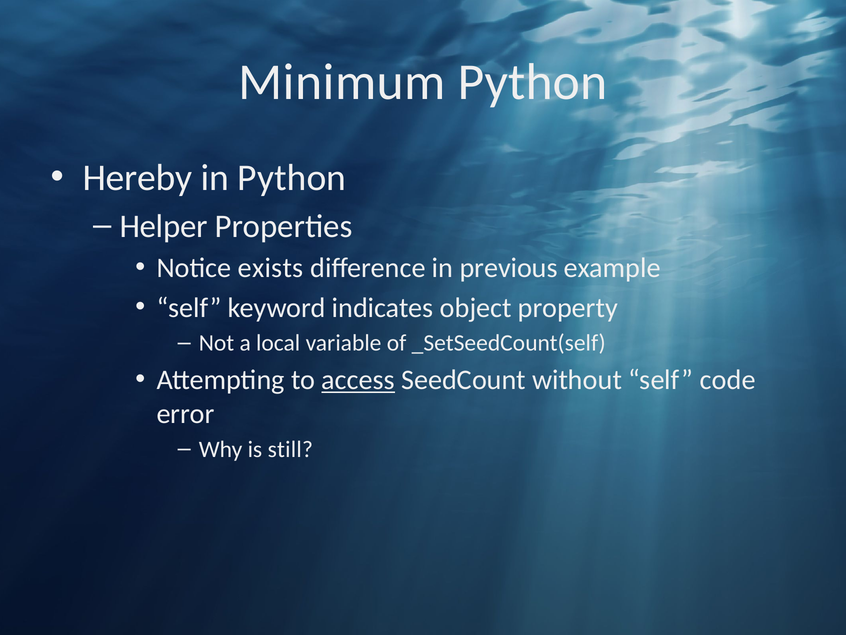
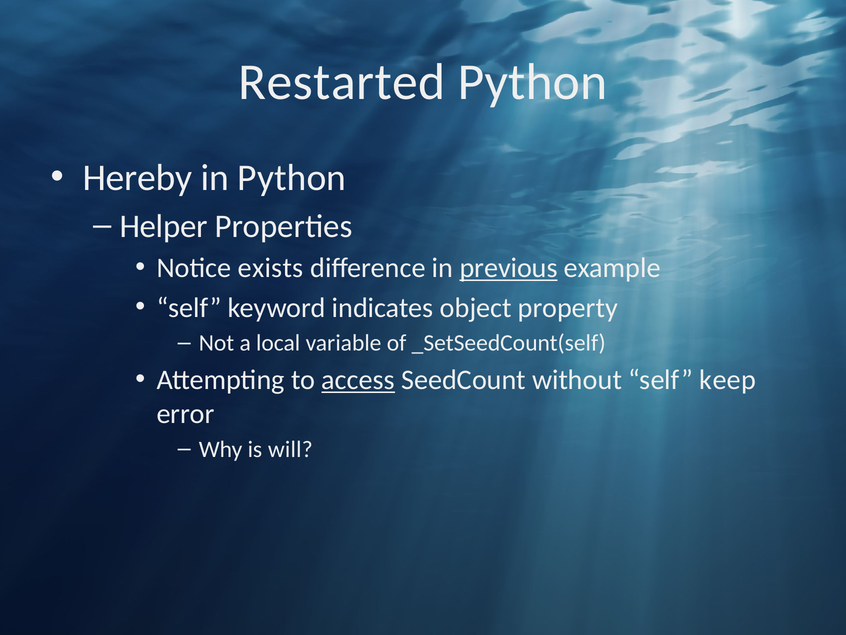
Minimum: Minimum -> Restarted (342, 82)
previous underline: none -> present (509, 268)
code: code -> keep (728, 380)
still: still -> will (290, 449)
